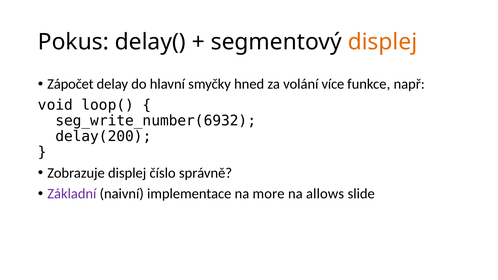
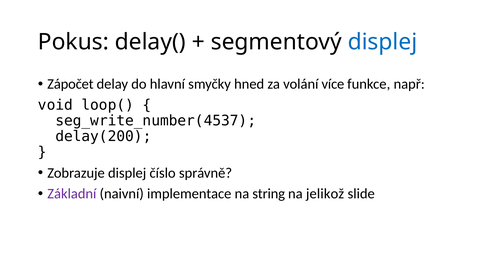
displej colour: orange -> blue (383, 42)
seg_write_number(6932: seg_write_number(6932 -> seg_write_number(4537 (156, 121)
more: more -> string (269, 194)
allows: allows -> jelikož (325, 194)
